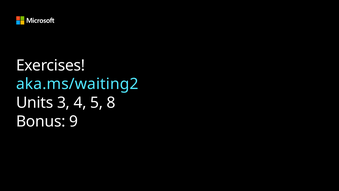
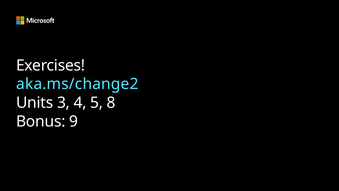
aka.ms/waiting2: aka.ms/waiting2 -> aka.ms/change2 (77, 84)
